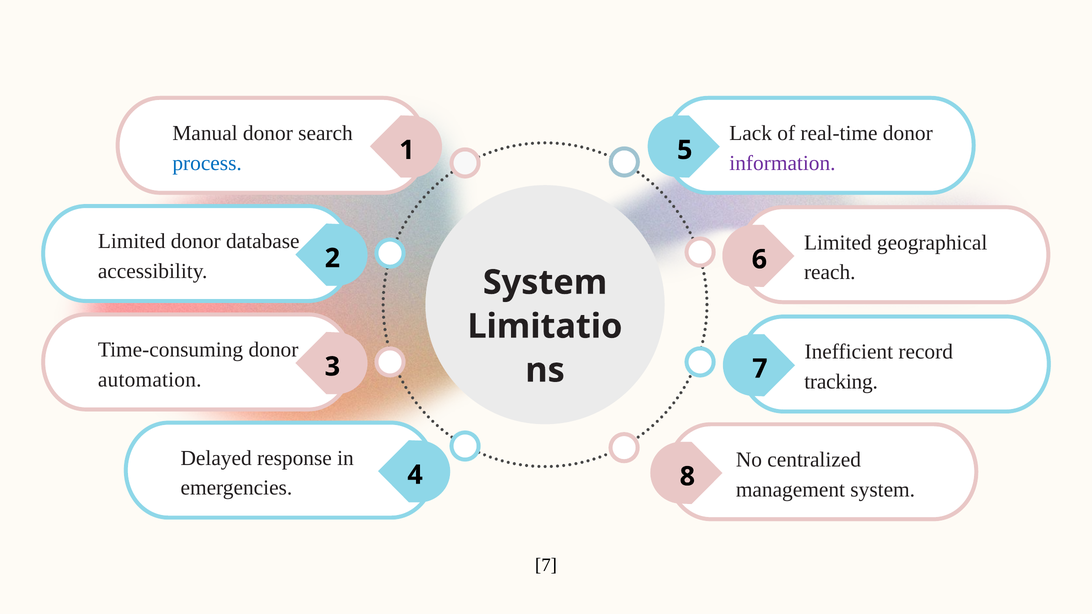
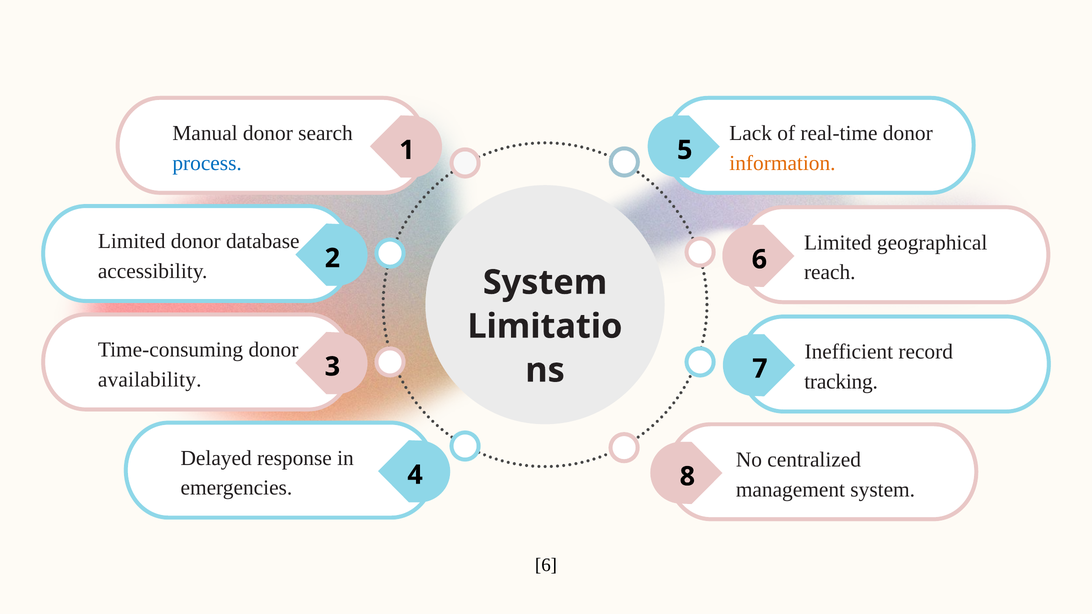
information colour: purple -> orange (782, 163)
automation: automation -> availability (150, 380)
7: 7 -> 6 (546, 565)
